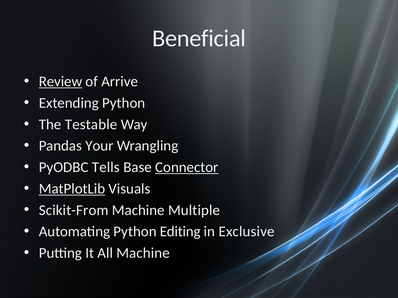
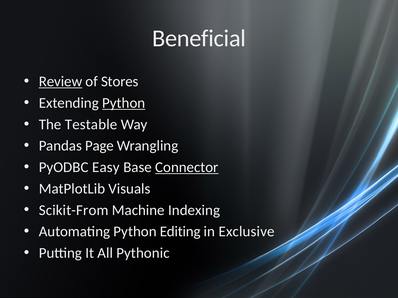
Arrive: Arrive -> Stores (120, 82)
Python underline: none -> present (124, 103)
Your: Your -> Page (99, 146)
Tells: Tells -> Easy (106, 168)
MatPlotLib underline: present -> none (72, 189)
Multiple: Multiple -> Indexing (194, 210)
All Machine: Machine -> Pythonic (143, 253)
